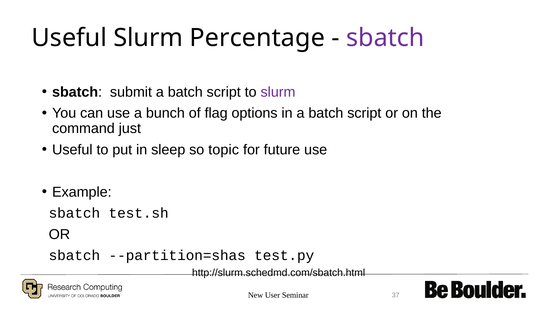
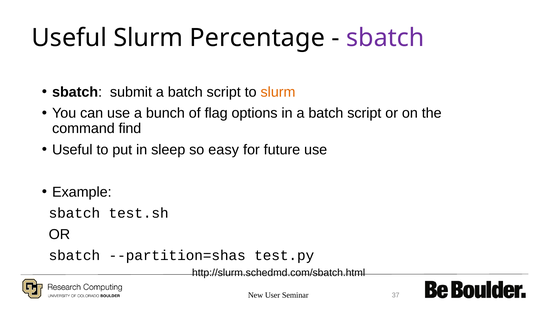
slurm colour: purple -> orange (278, 92)
just: just -> find (130, 128)
topic: topic -> easy (224, 150)
